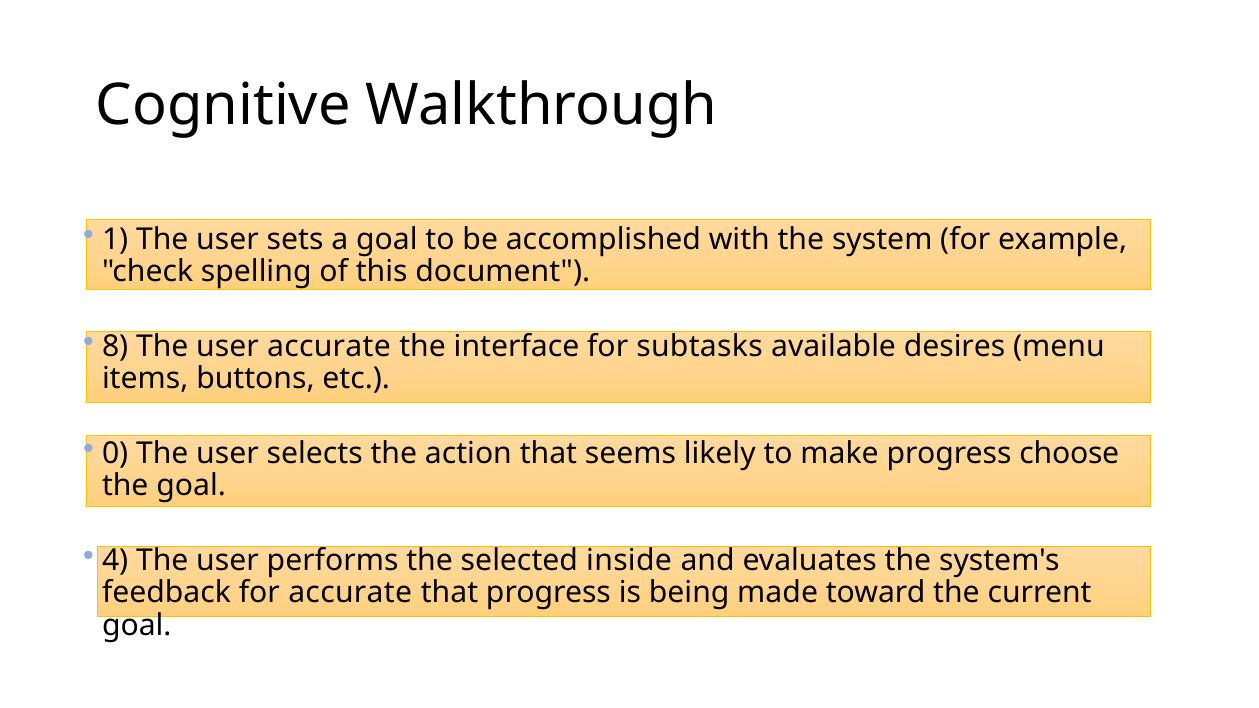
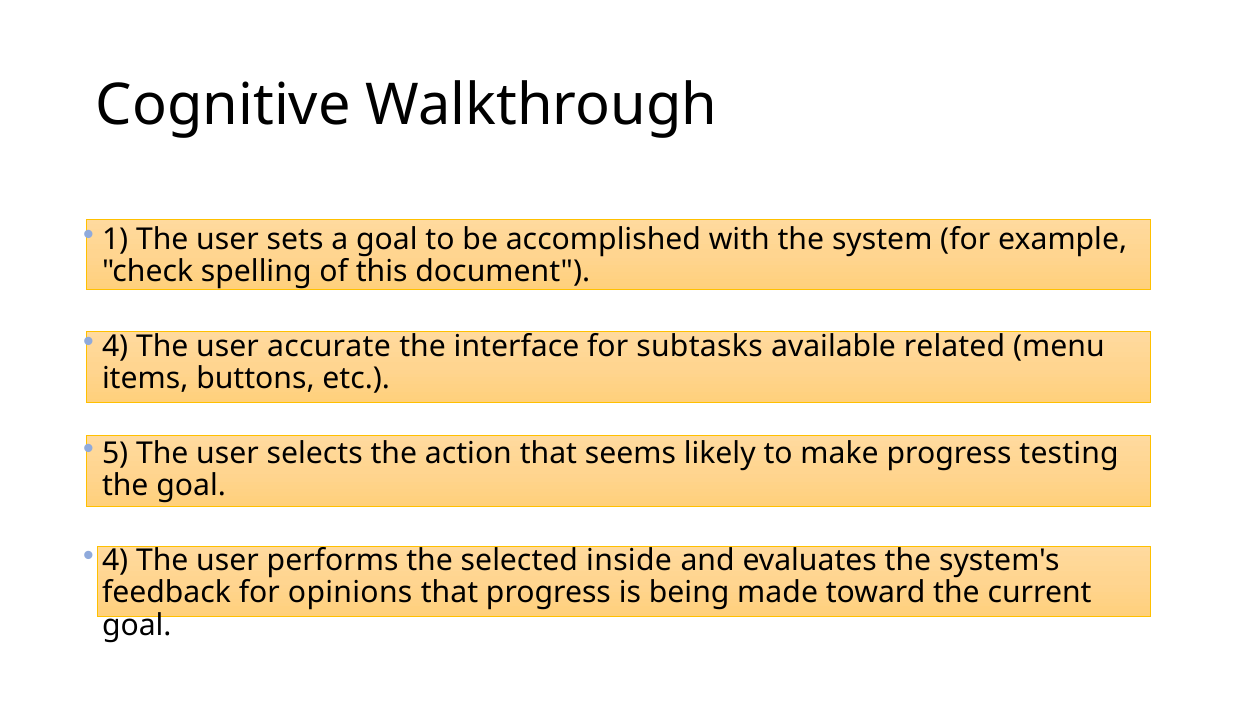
8: 8 -> 4 (115, 346)
desires: desires -> related (955, 346)
0: 0 -> 5 (115, 453)
choose: choose -> testing (1069, 453)
for accurate: accurate -> opinions (350, 593)
